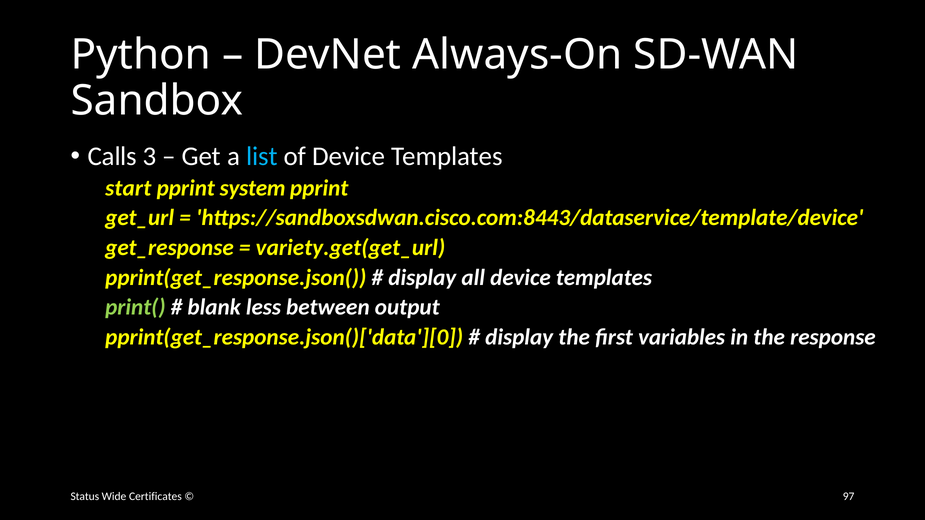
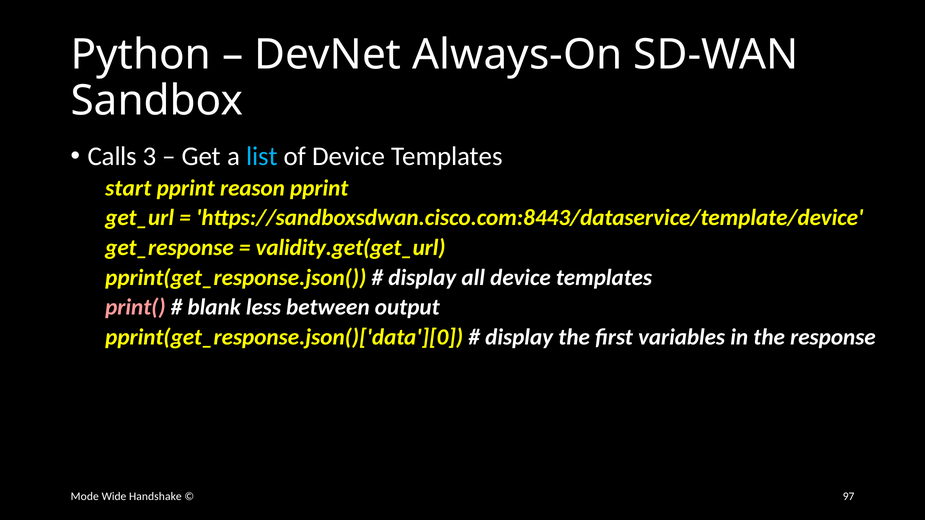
system: system -> reason (252, 188)
variety.get(get_url: variety.get(get_url -> validity.get(get_url (351, 248)
print( colour: light green -> pink (135, 307)
Status: Status -> Mode (85, 497)
Certificates: Certificates -> Handshake (155, 497)
